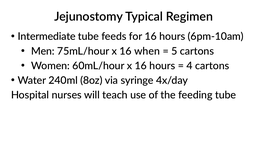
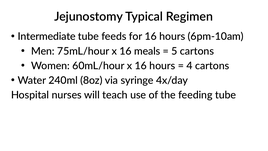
when: when -> meals (147, 51)
